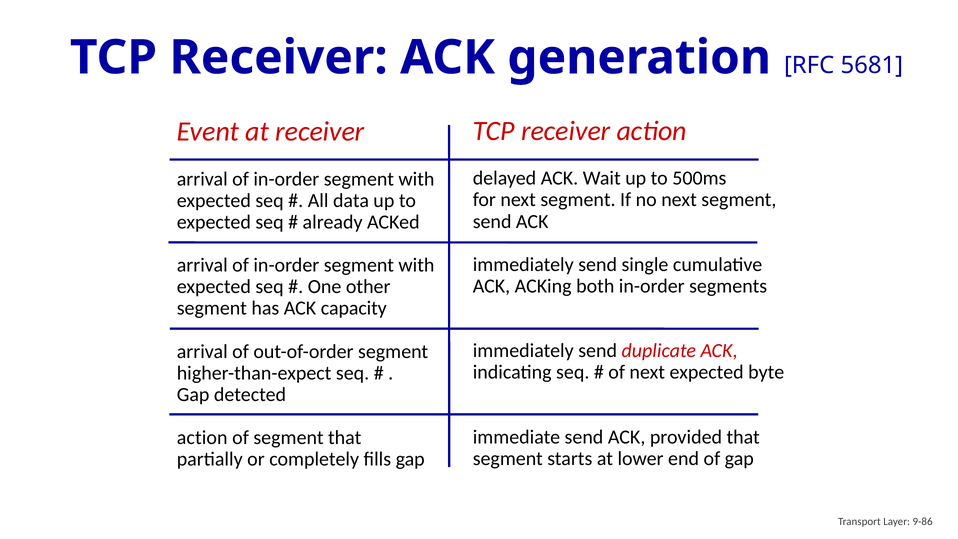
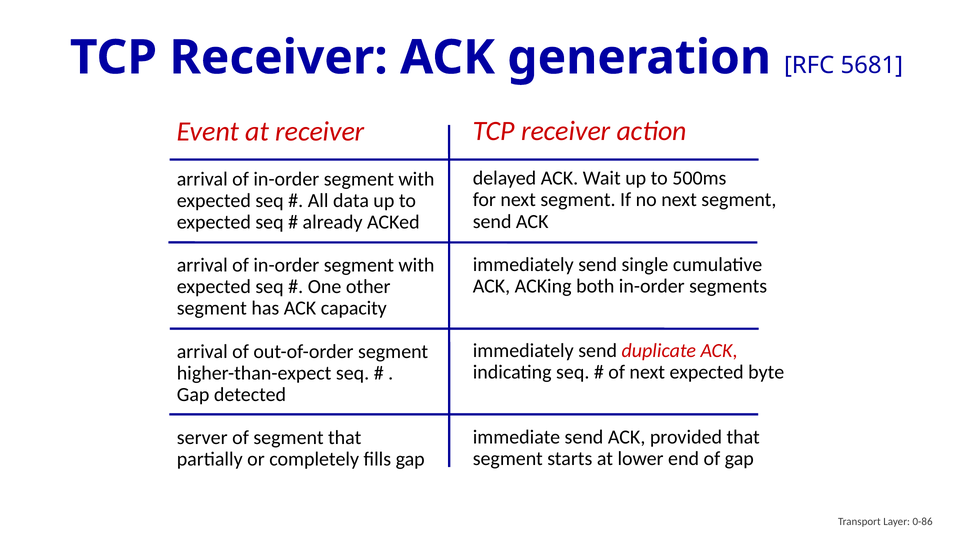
action: action -> server (202, 438)
9-86: 9-86 -> 0-86 (923, 521)
